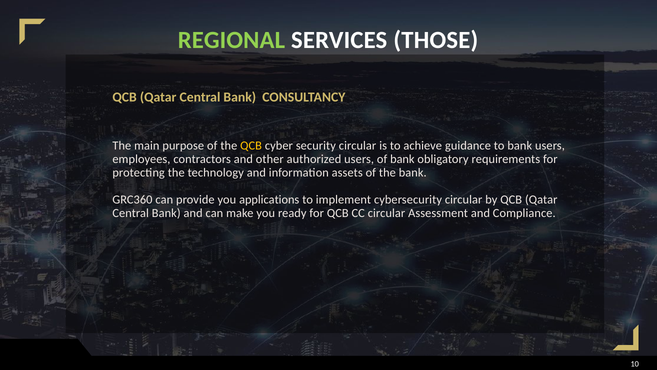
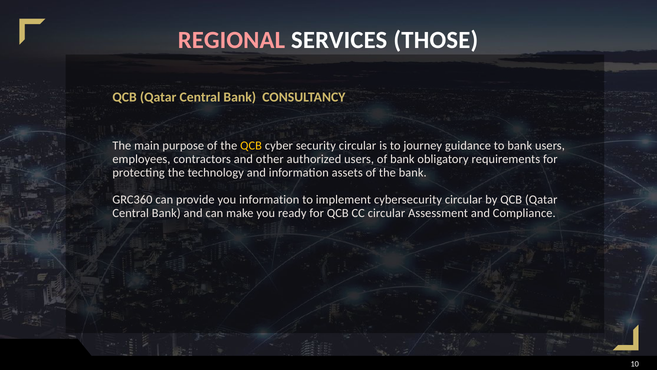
REGIONAL colour: light green -> pink (231, 40)
achieve: achieve -> journey (423, 146)
you applications: applications -> information (269, 199)
